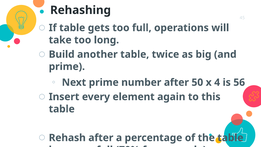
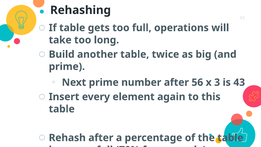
50: 50 -> 56 (197, 82)
4: 4 -> 3 (217, 82)
56: 56 -> 43 (239, 82)
